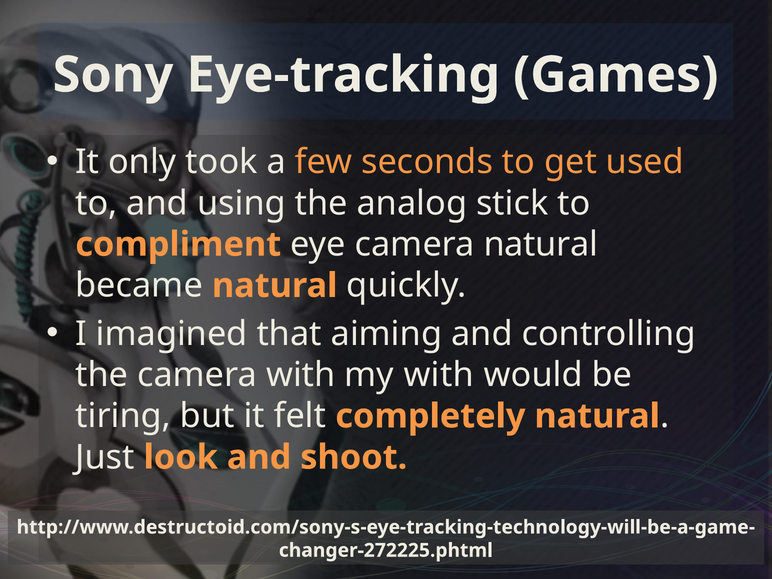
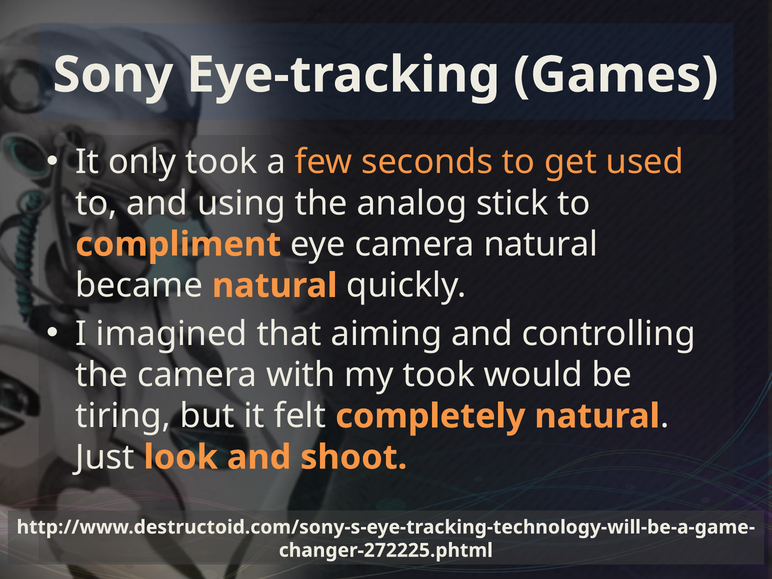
my with: with -> took (439, 375)
